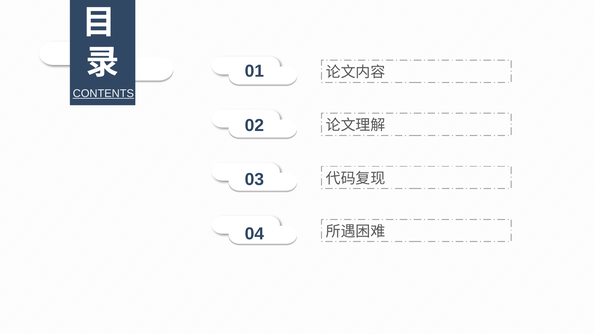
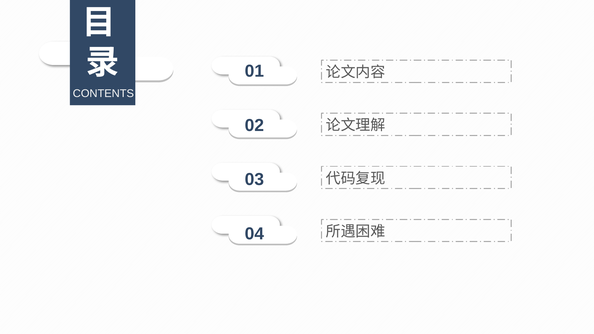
CONTENTS underline: present -> none (103, 94)
